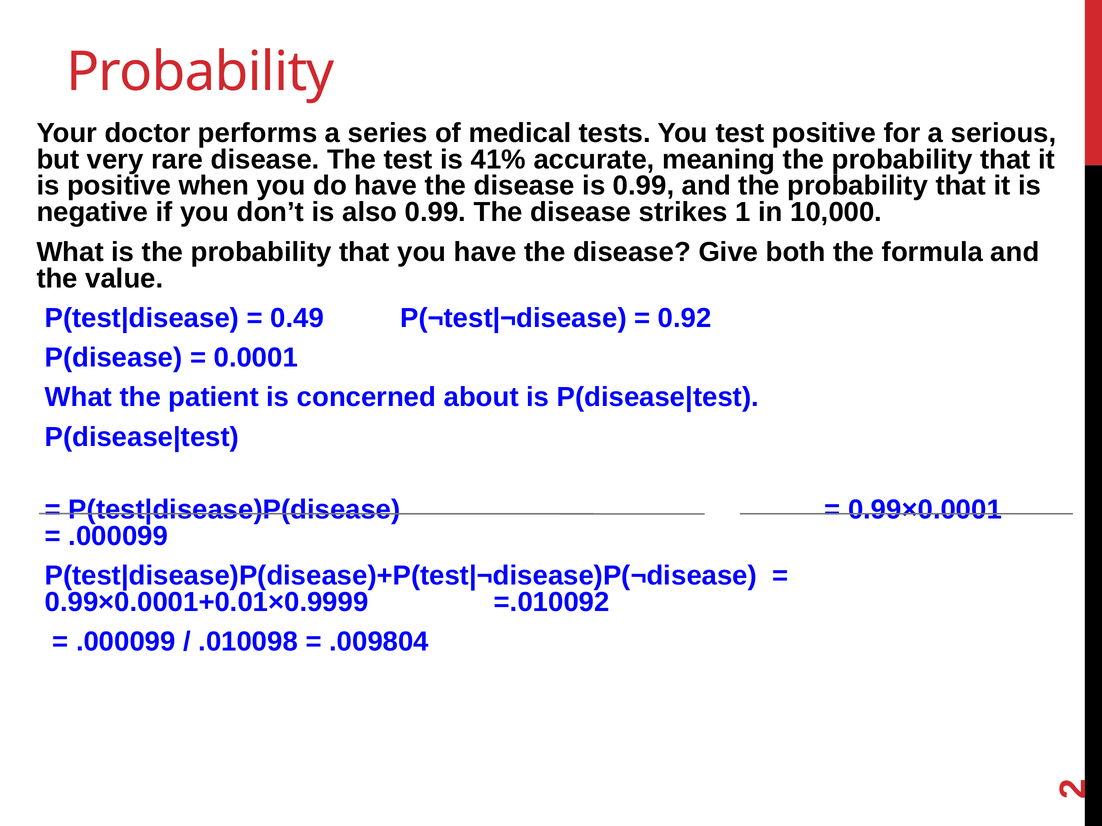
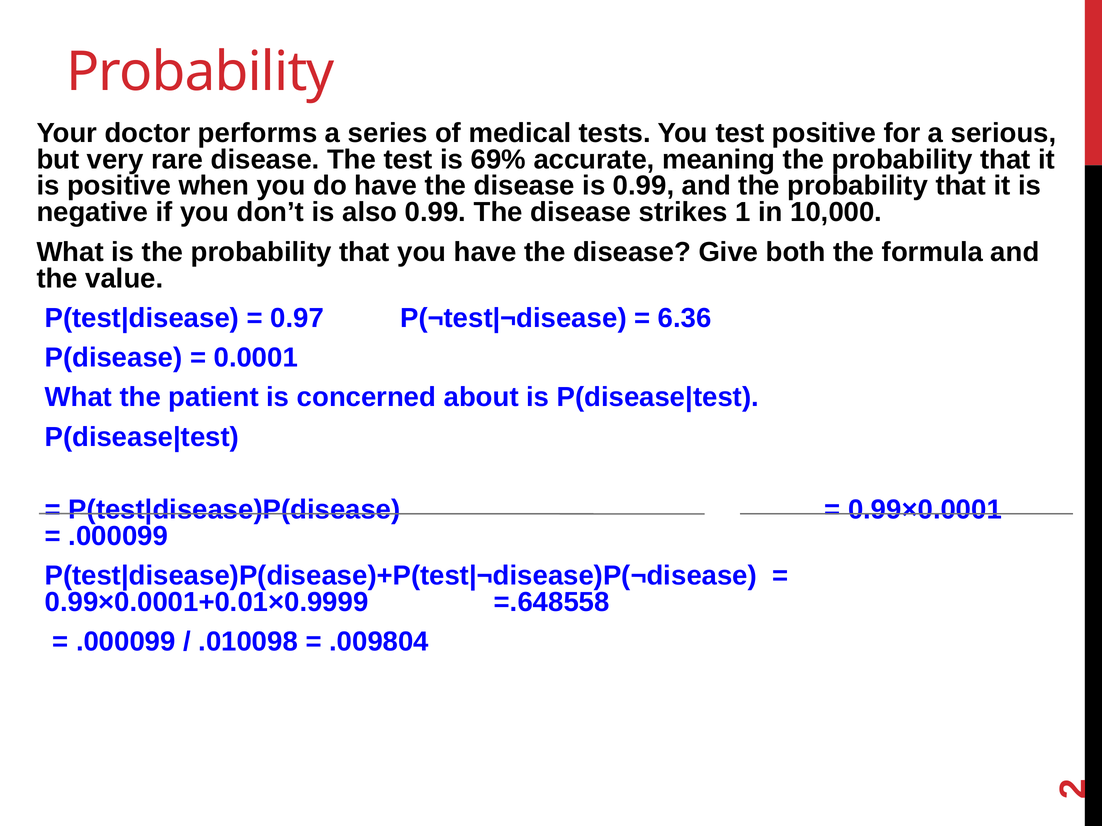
41%: 41% -> 69% (498, 160)
0.49: 0.49 -> 0.97 (297, 318)
0.92: 0.92 -> 6.36 (685, 318)
=.010092: =.010092 -> =.648558 (552, 603)
